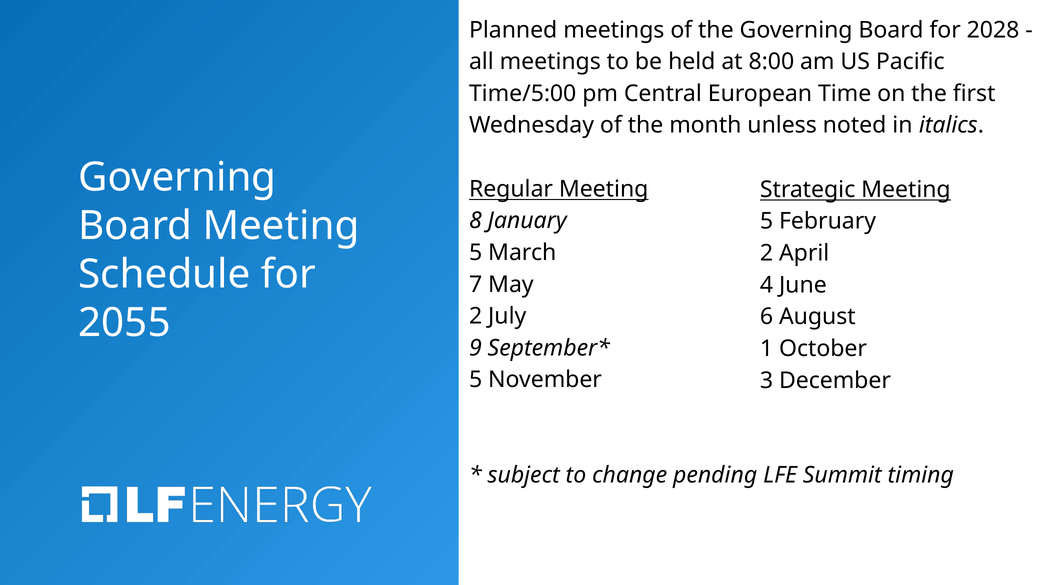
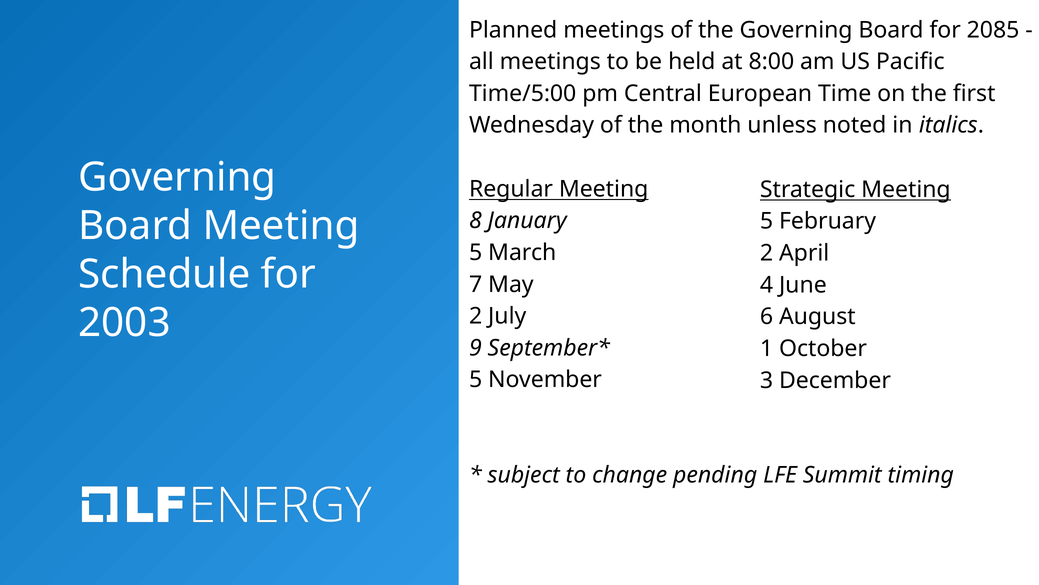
2028: 2028 -> 2085 (993, 30)
2055: 2055 -> 2003 (124, 322)
